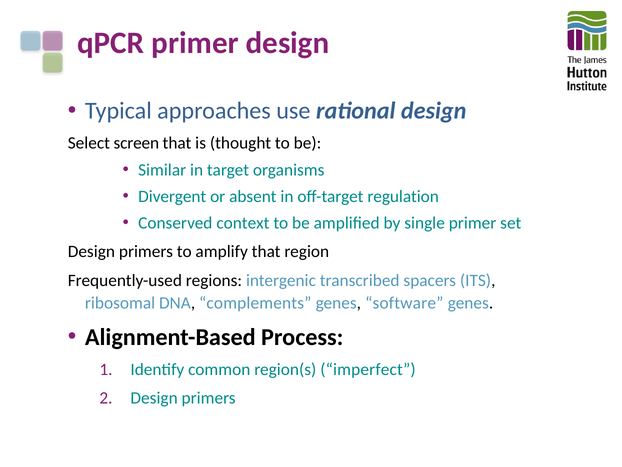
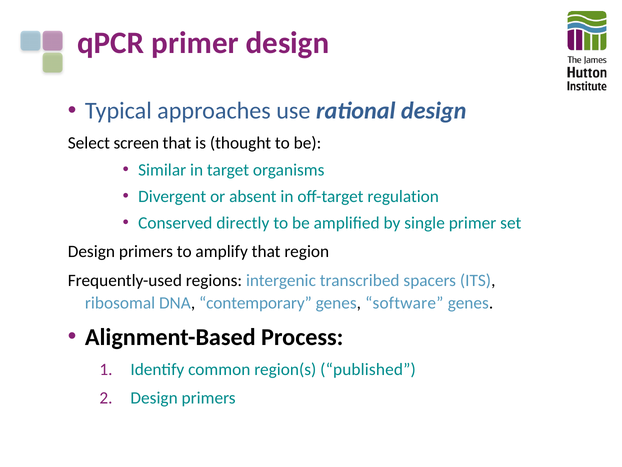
context: context -> directly (243, 223)
complements: complements -> contemporary (255, 303)
imperfect: imperfect -> published (368, 369)
